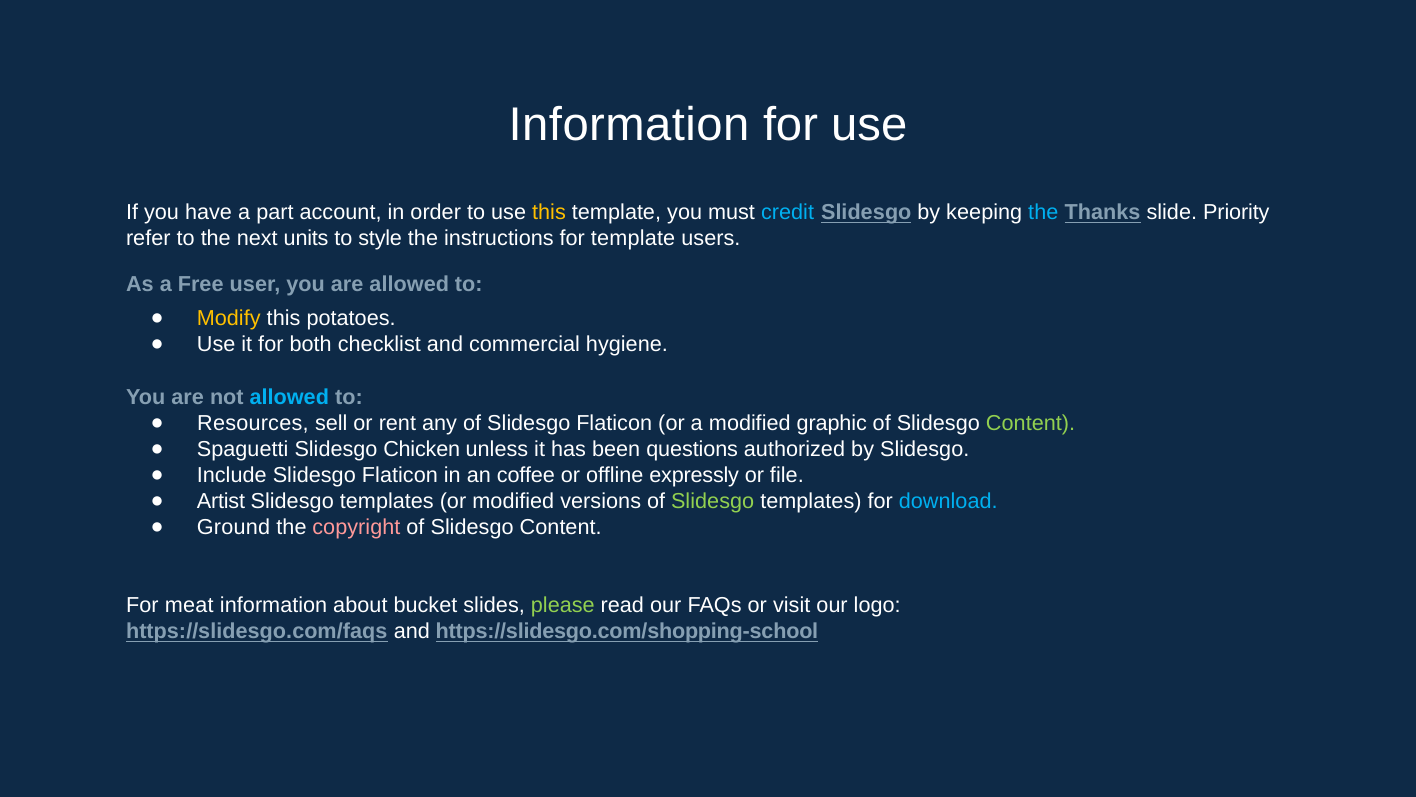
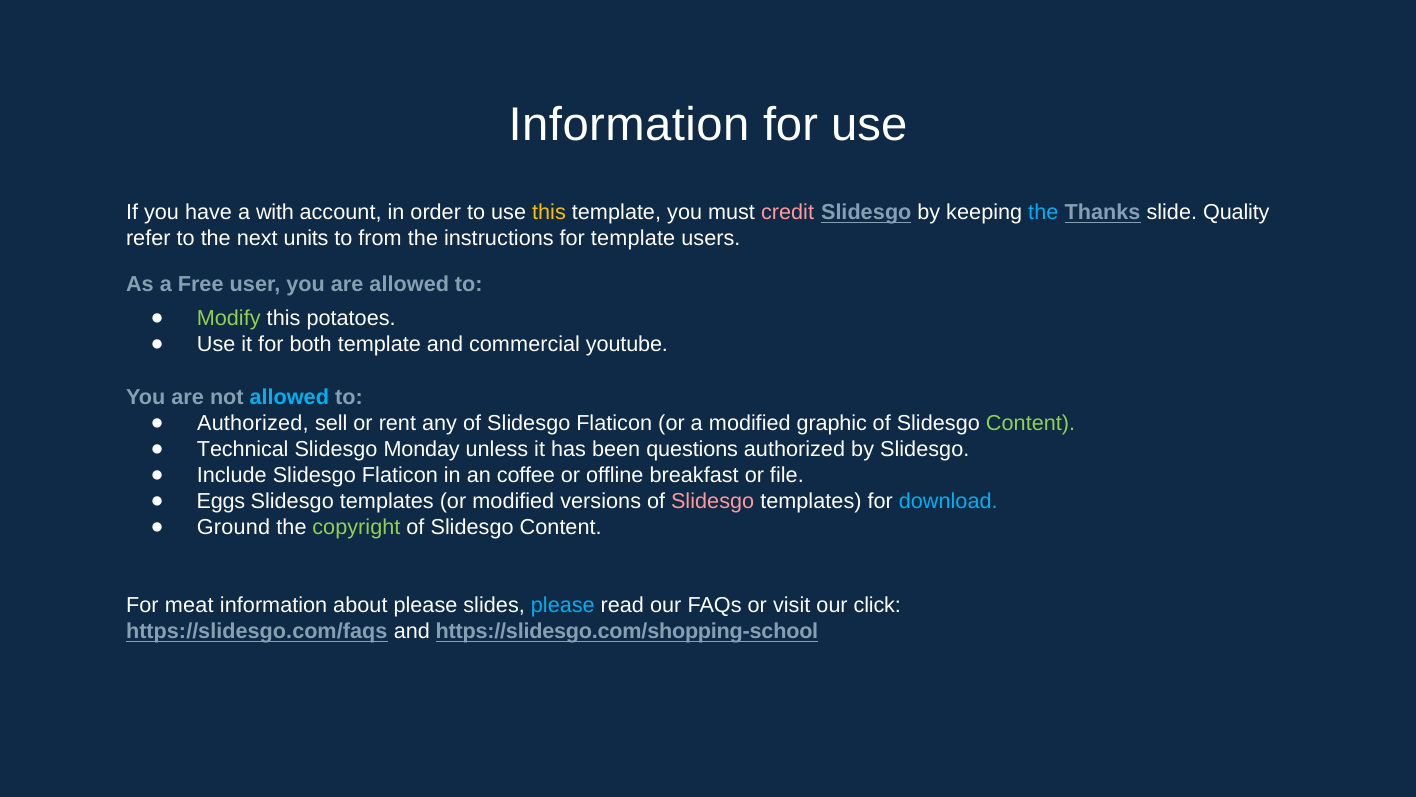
part: part -> with (275, 213)
credit colour: light blue -> pink (788, 213)
Priority: Priority -> Quality (1236, 213)
style: style -> from (380, 239)
Modify colour: yellow -> light green (229, 318)
both checklist: checklist -> template (379, 344)
hygiene: hygiene -> youtube (627, 344)
Resources: Resources -> Authorized (253, 424)
Spaguetti: Spaguetti -> Technical (243, 449)
Chicken: Chicken -> Monday (422, 449)
expressly: expressly -> breakfast (694, 475)
Artist: Artist -> Eggs (221, 501)
Slidesgo colour: light green -> pink (713, 501)
copyright colour: pink -> light green (356, 527)
about bucket: bucket -> please (425, 605)
please colour: light green -> light blue (563, 605)
logo: logo -> click (877, 605)
